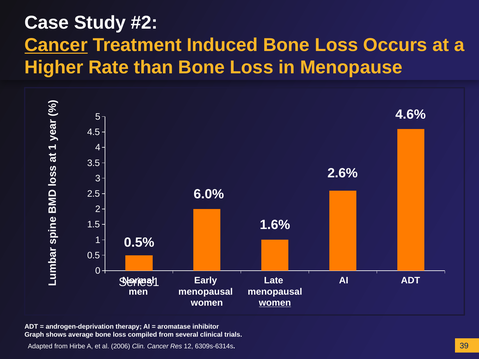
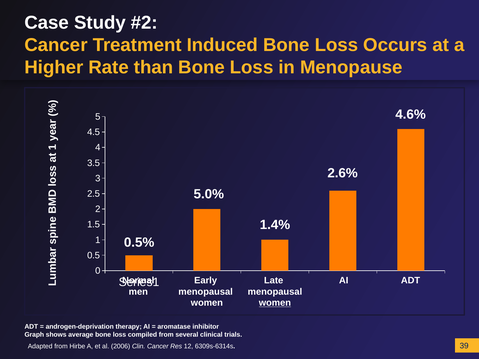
Cancer underline: present -> none (56, 45)
6.0%: 6.0% -> 5.0% (209, 194)
1.6%: 1.6% -> 1.4% (275, 225)
